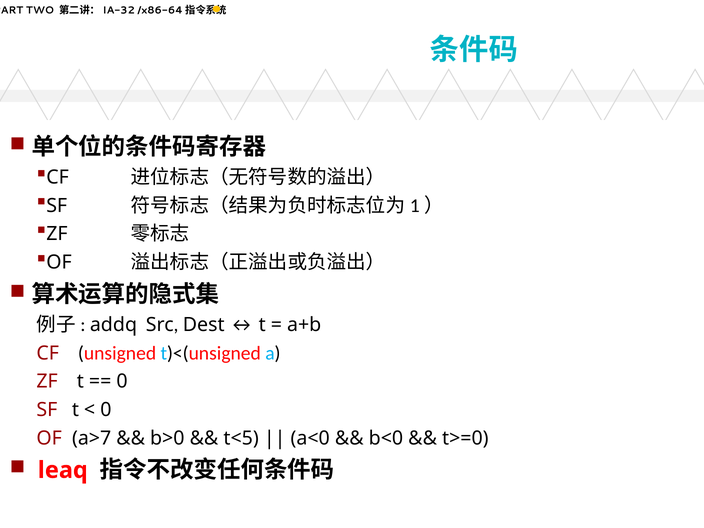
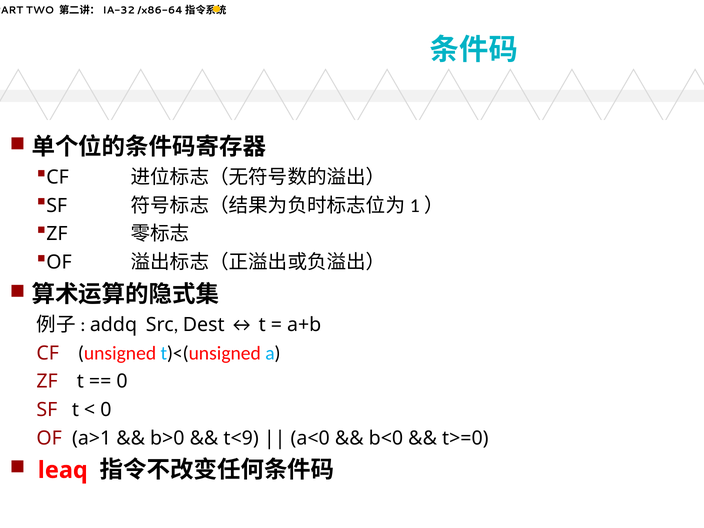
a>7: a>7 -> a>1 (92, 438)
t<5: t<5 -> t<9 (241, 438)
